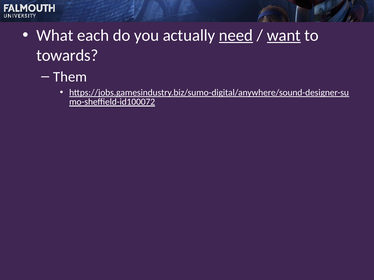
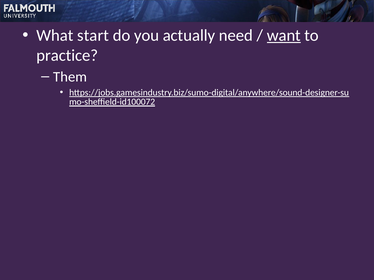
each: each -> start (93, 35)
need underline: present -> none (236, 35)
towards: towards -> practice (67, 55)
